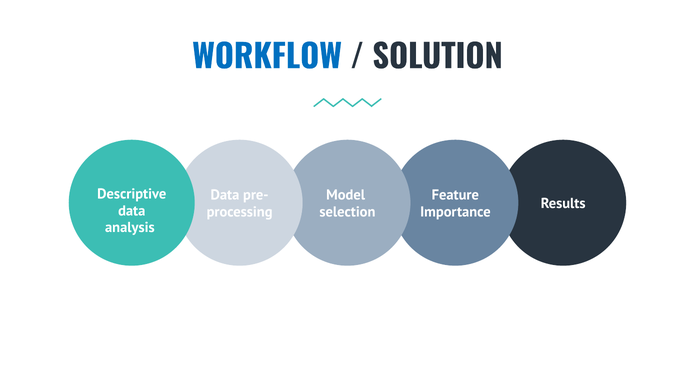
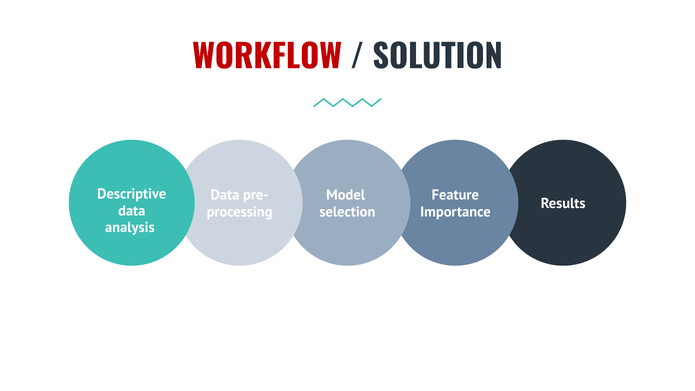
WORKFLOW colour: blue -> red (267, 57)
